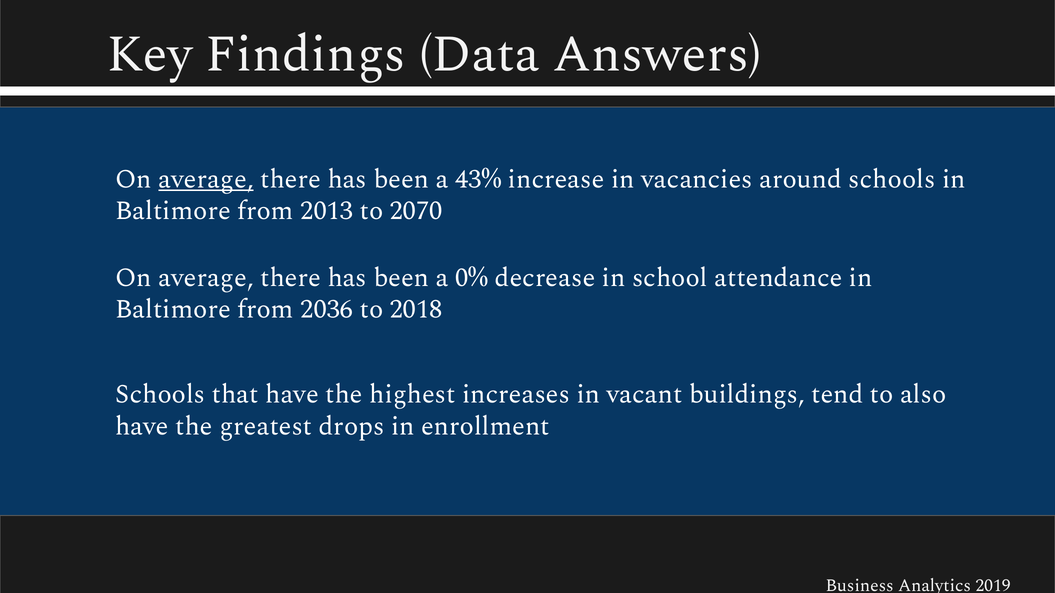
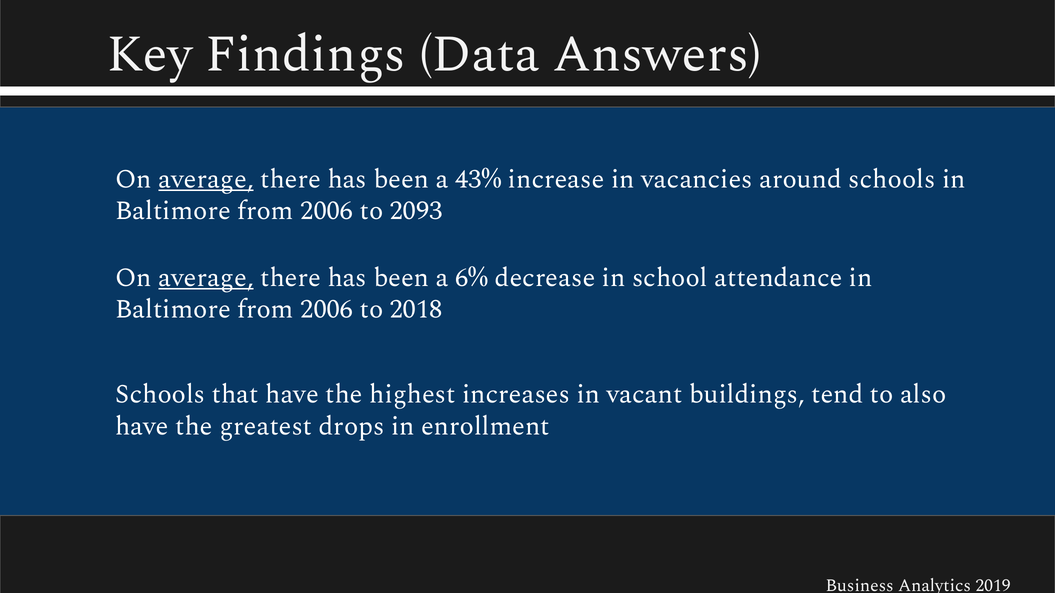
2013: 2013 -> 2006 (327, 211)
2070: 2070 -> 2093 (416, 211)
average underline: none -> present (206, 278)
0%: 0% -> 6% (472, 278)
2036: 2036 -> 2006 (327, 309)
